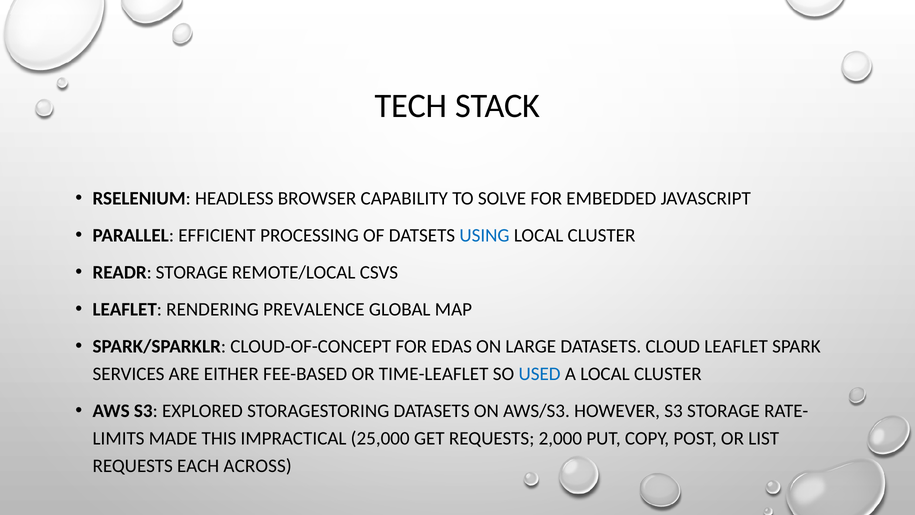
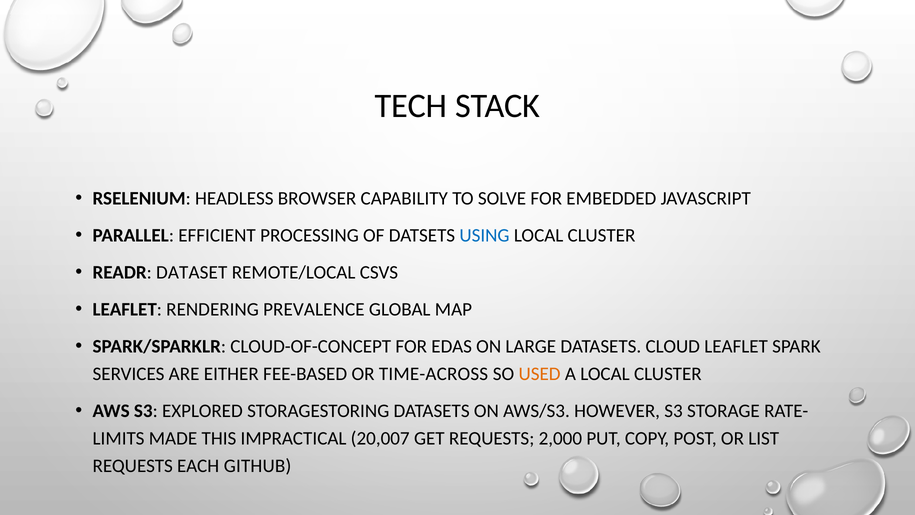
READR STORAGE: STORAGE -> DATASET (192, 272)
TIME-LEAFLET: TIME-LEAFLET -> TIME-ACROSS (434, 374)
USED colour: blue -> orange (540, 374)
25,000: 25,000 -> 20,007 (380, 438)
ACROSS: ACROSS -> GITHUB (258, 466)
